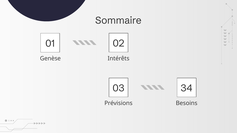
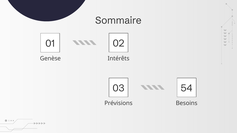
34: 34 -> 54 (187, 88)
